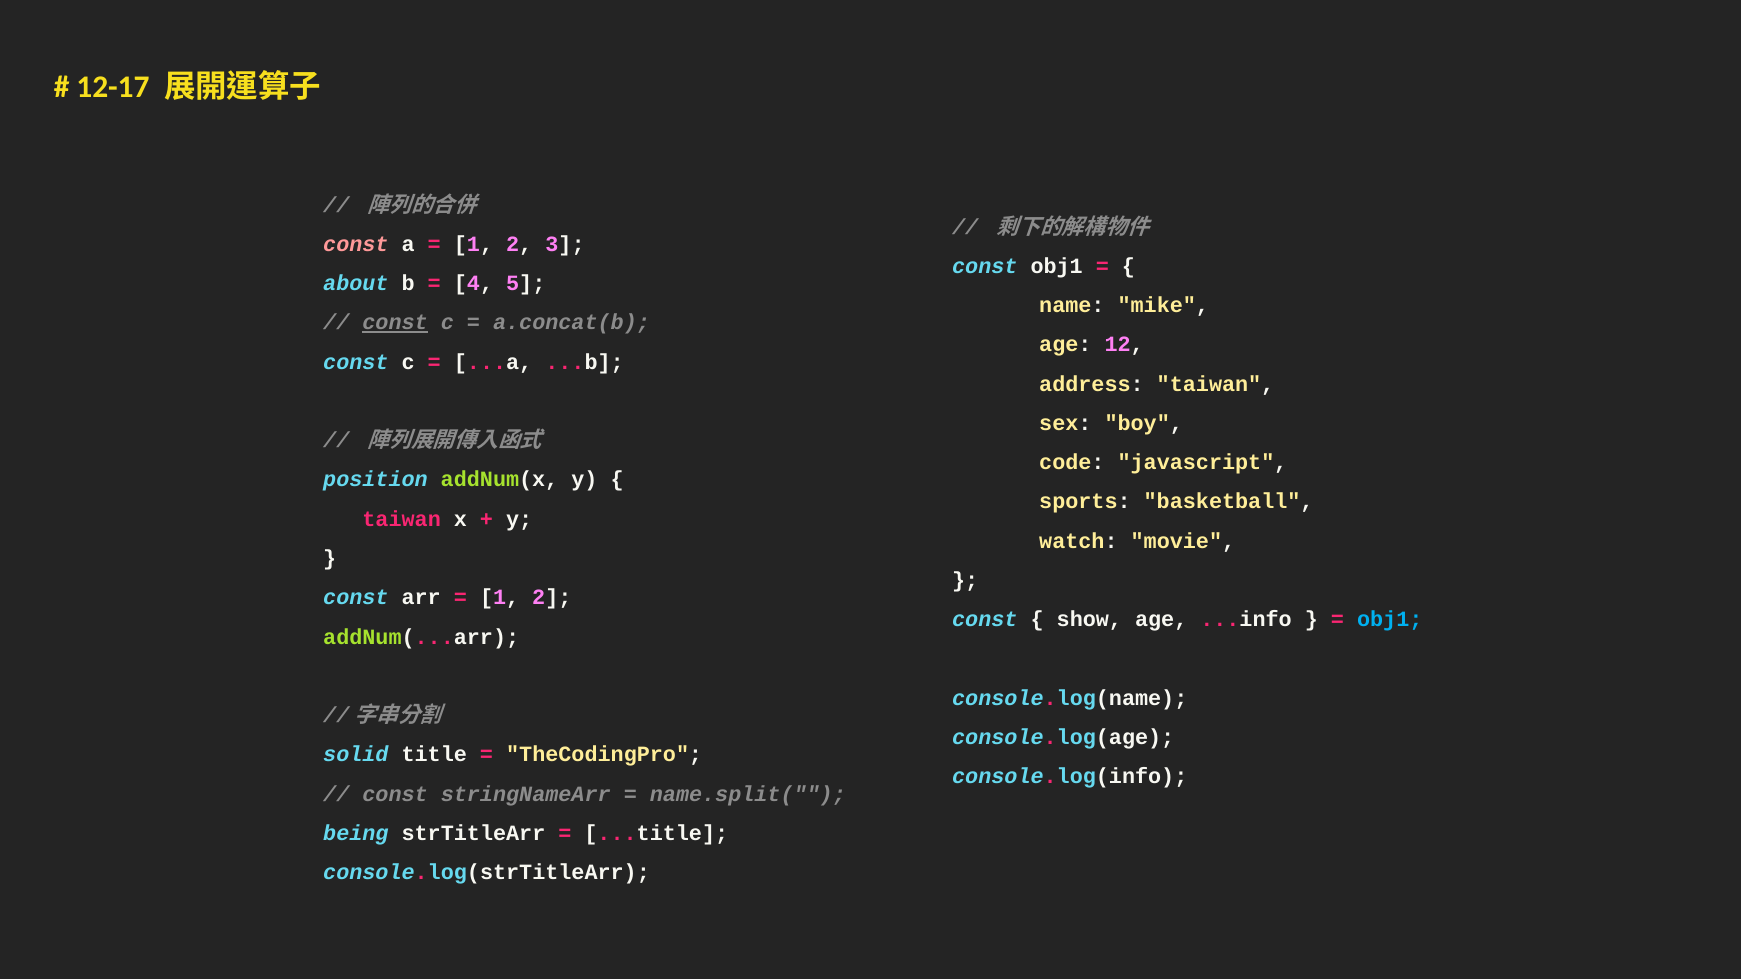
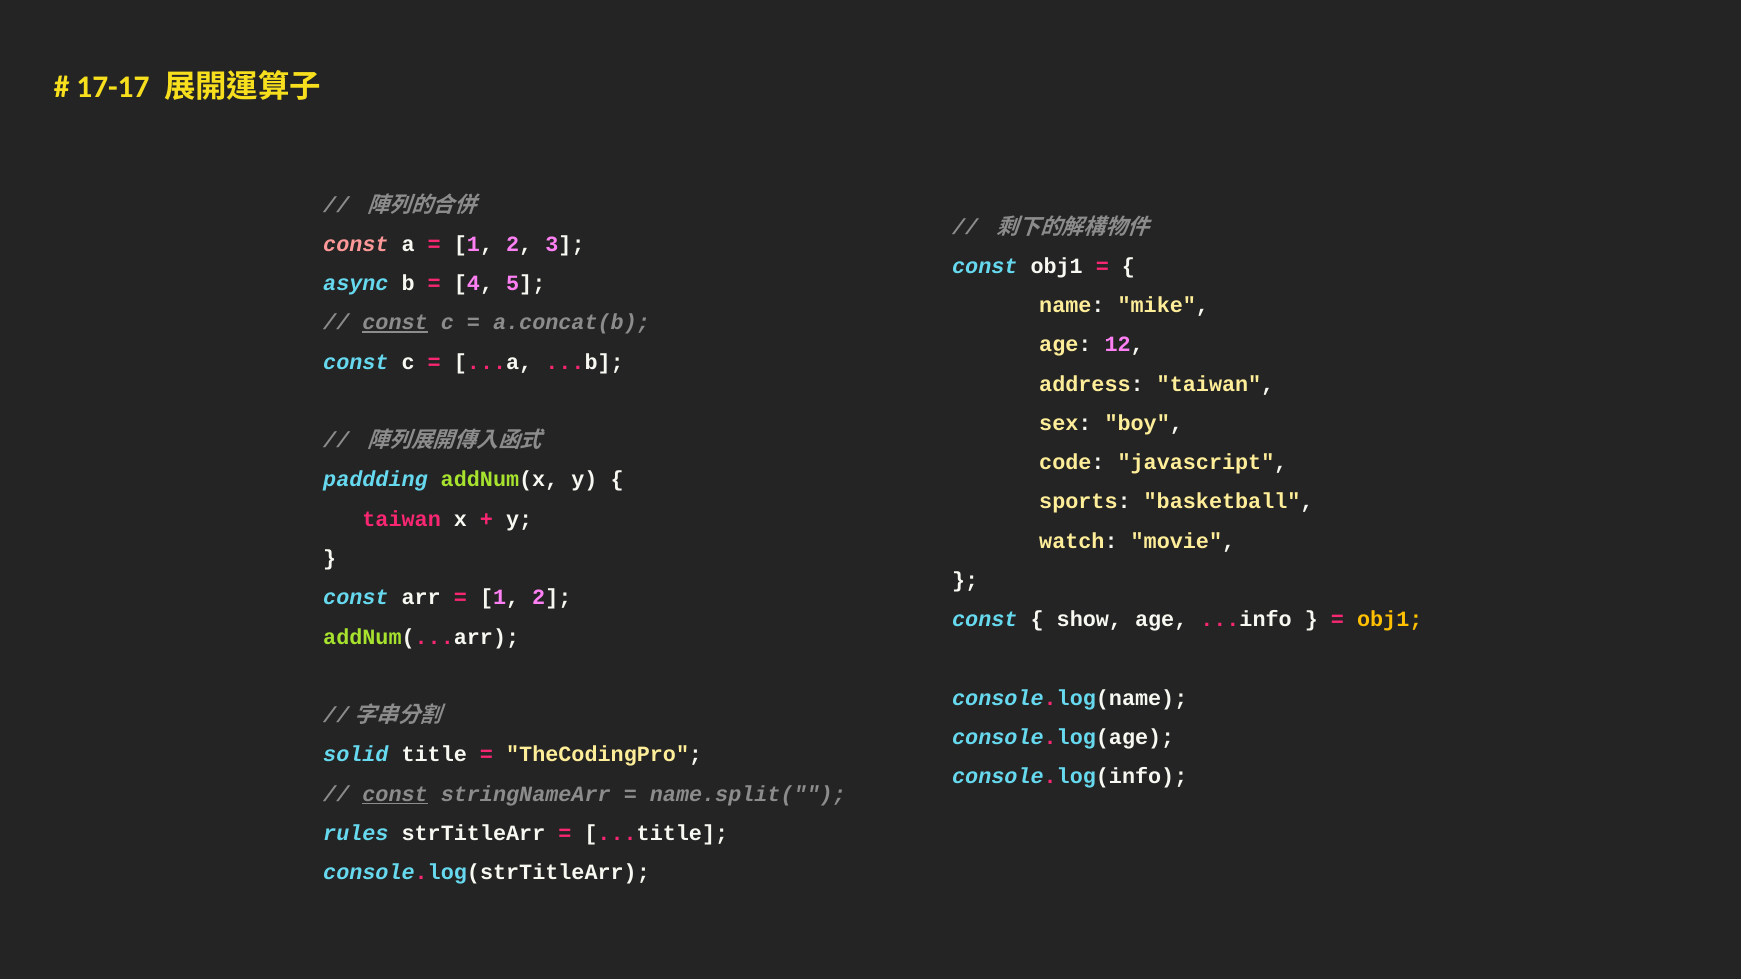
12-17: 12-17 -> 17-17 (113, 87)
about: about -> async (356, 284)
position: position -> paddding (375, 480)
obj1 colour: light blue -> yellow (1390, 620)
const underline: none -> present (395, 794)
being: being -> rules (356, 833)
